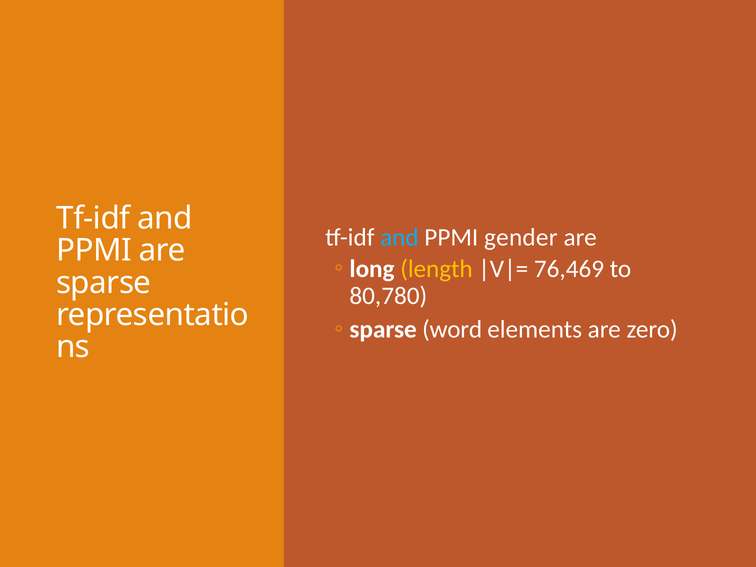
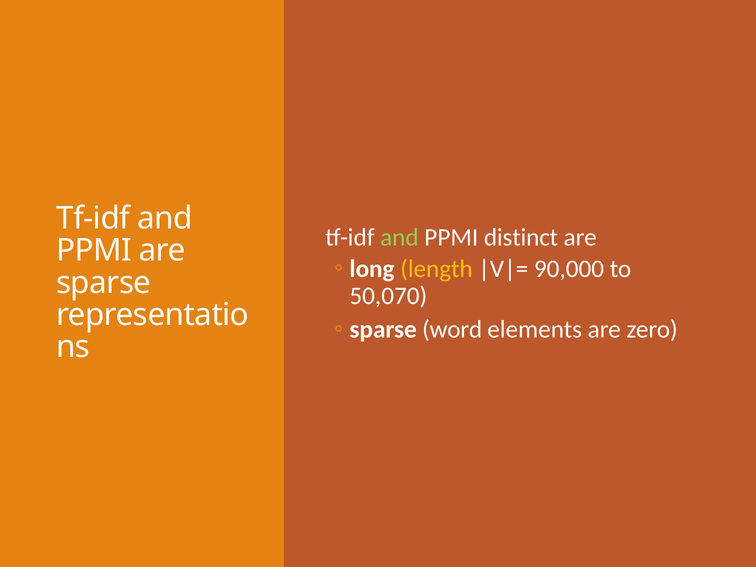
and colour: light blue -> light green (399, 237)
gender: gender -> distinct (521, 237)
76,469: 76,469 -> 90,000 (569, 269)
80,780: 80,780 -> 50,070 (388, 296)
